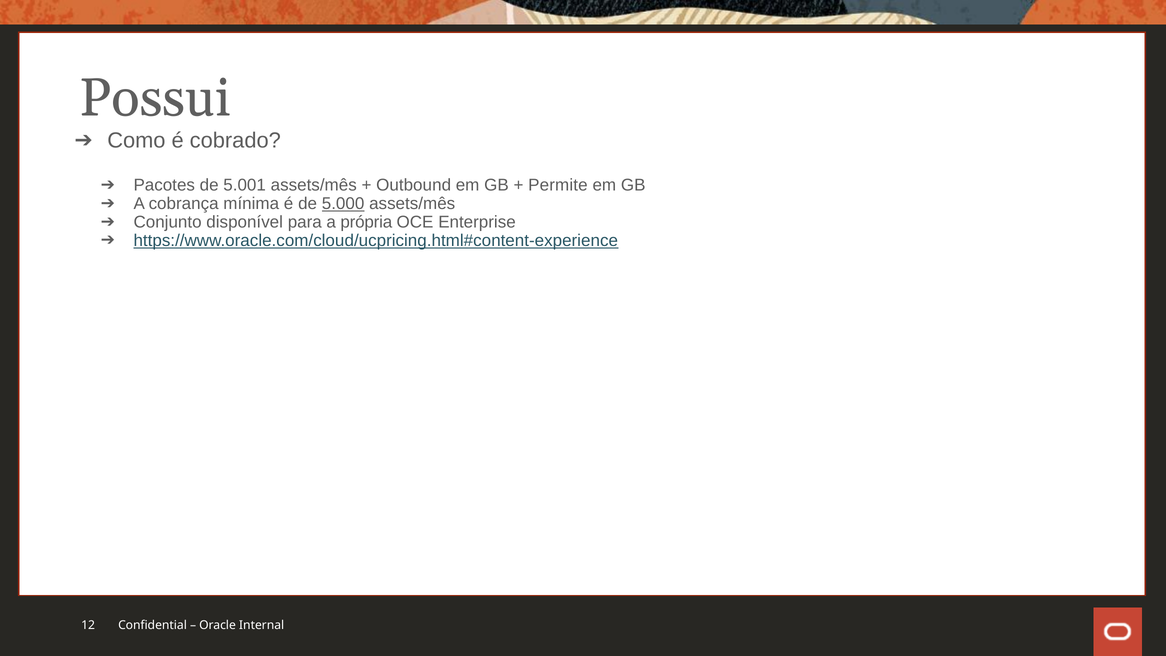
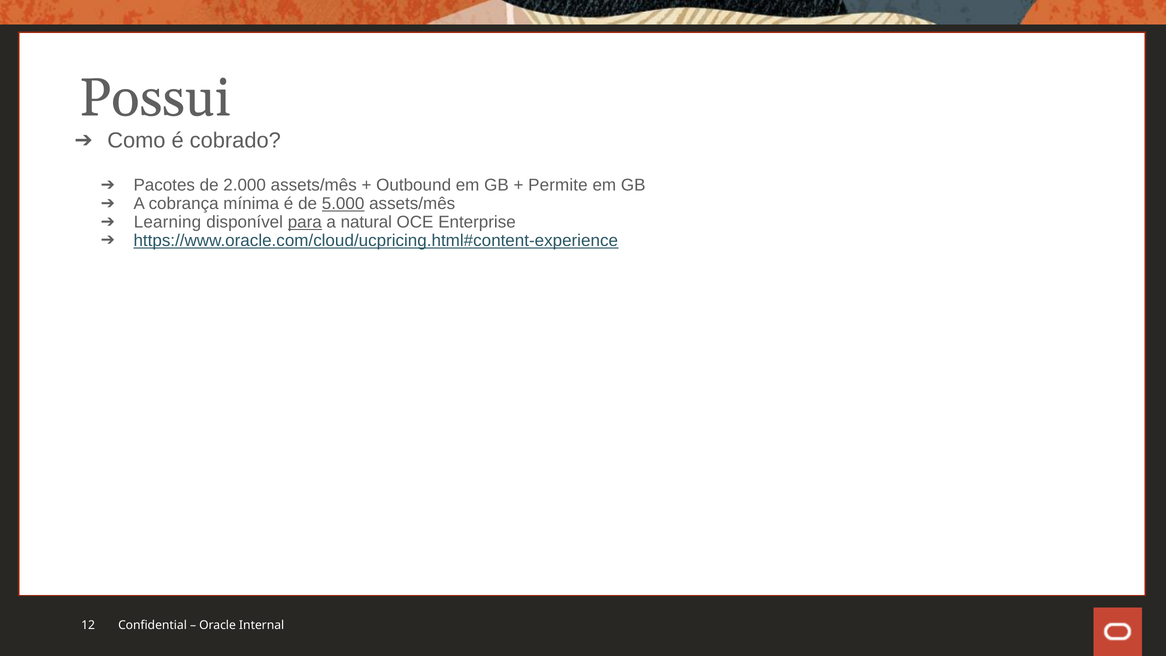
5.001: 5.001 -> 2.000 (245, 185)
Conjunto: Conjunto -> Learning (167, 222)
para underline: none -> present (305, 222)
própria: própria -> natural (366, 222)
